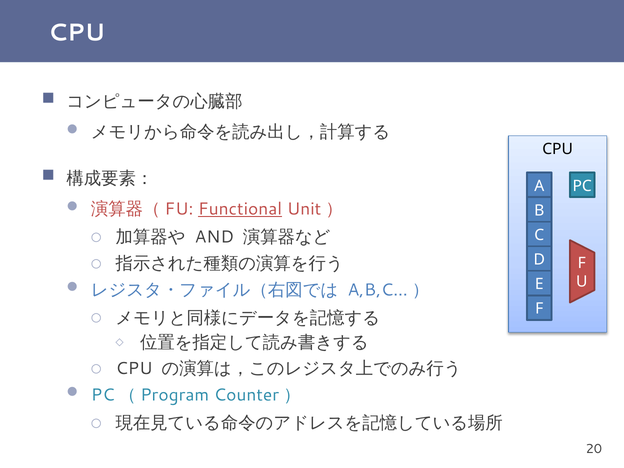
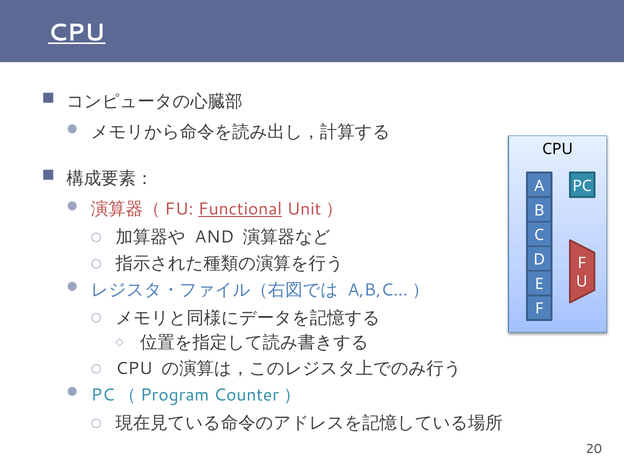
CPU underline: none -> present (77, 33)
